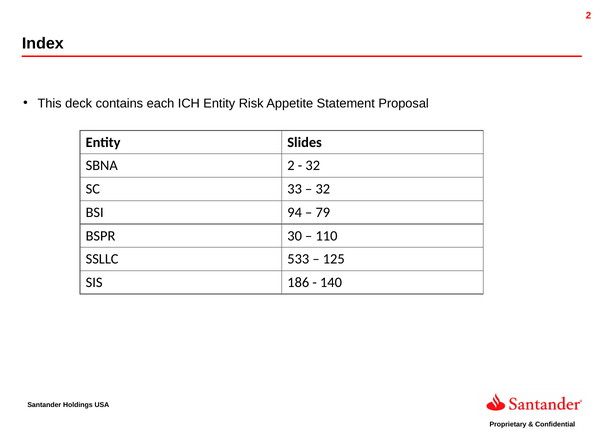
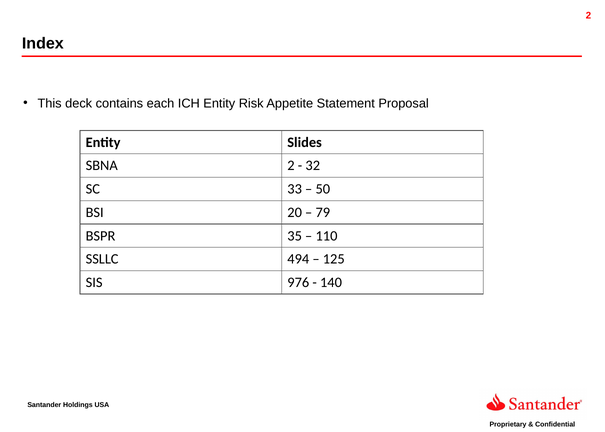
32: 32 -> 50 (323, 189)
94: 94 -> 20 (295, 212)
30: 30 -> 35 (295, 236)
533: 533 -> 494 (298, 259)
186: 186 -> 976 (298, 283)
